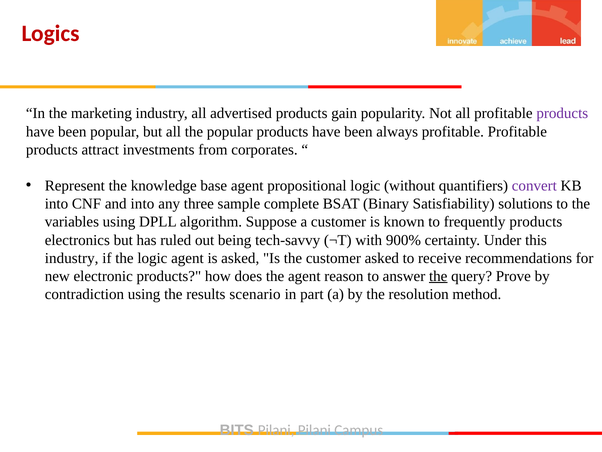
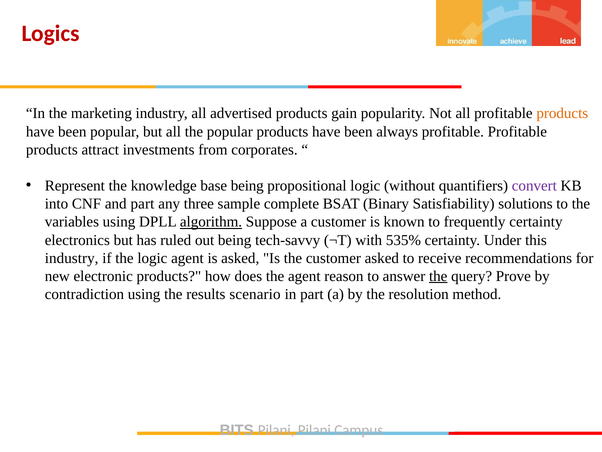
products colour: purple -> orange (562, 113)
base agent: agent -> being (247, 186)
and into: into -> part (142, 204)
algorithm underline: none -> present (211, 222)
frequently products: products -> certainty (536, 222)
900%: 900% -> 535% (403, 240)
